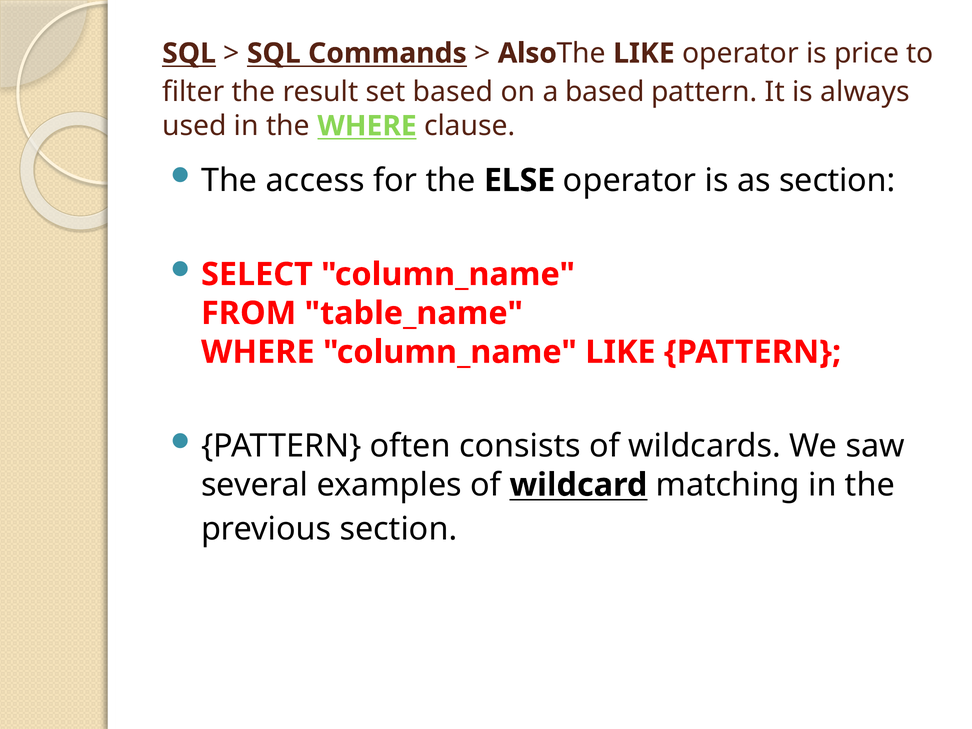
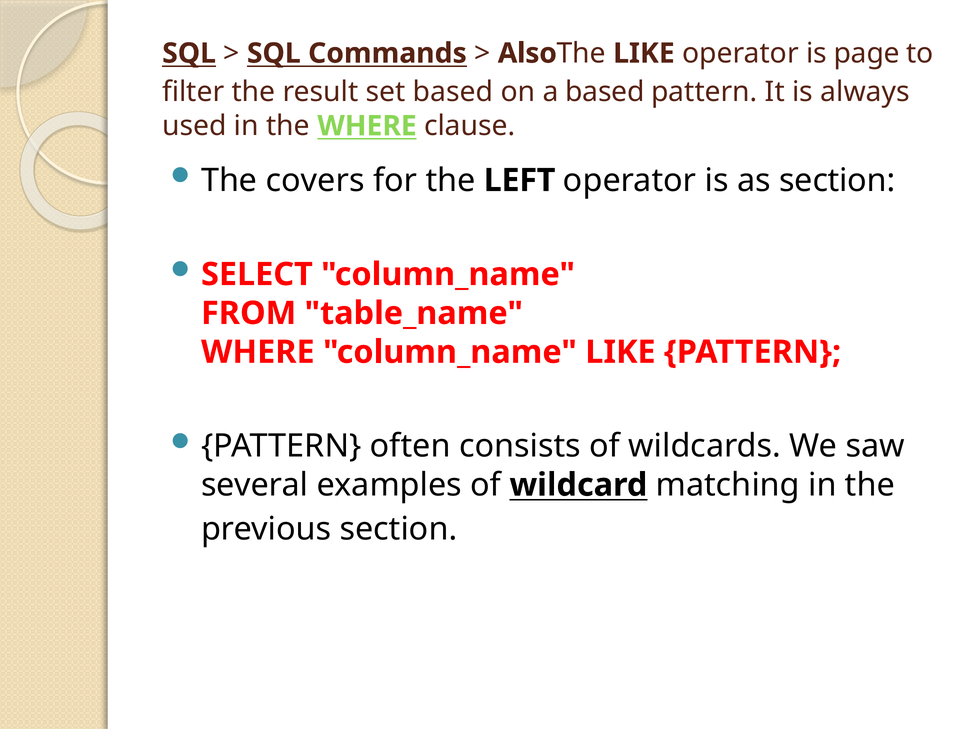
price: price -> page (867, 53)
access: access -> covers (315, 180)
ELSE: ELSE -> LEFT (520, 180)
